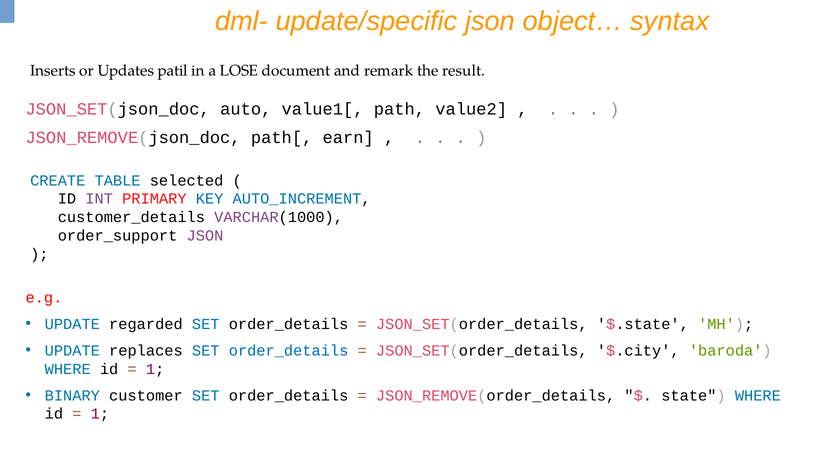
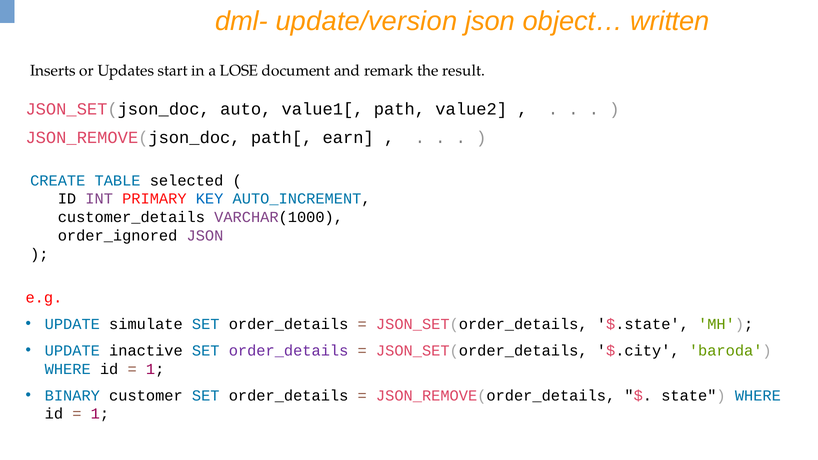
update/specific: update/specific -> update/version (366, 21)
syntax: syntax -> written (670, 21)
patil: patil -> start (173, 71)
order_support: order_support -> order_ignored (118, 236)
regarded: regarded -> simulate (146, 324)
replaces: replaces -> inactive (146, 351)
order_details colour: blue -> purple (289, 351)
